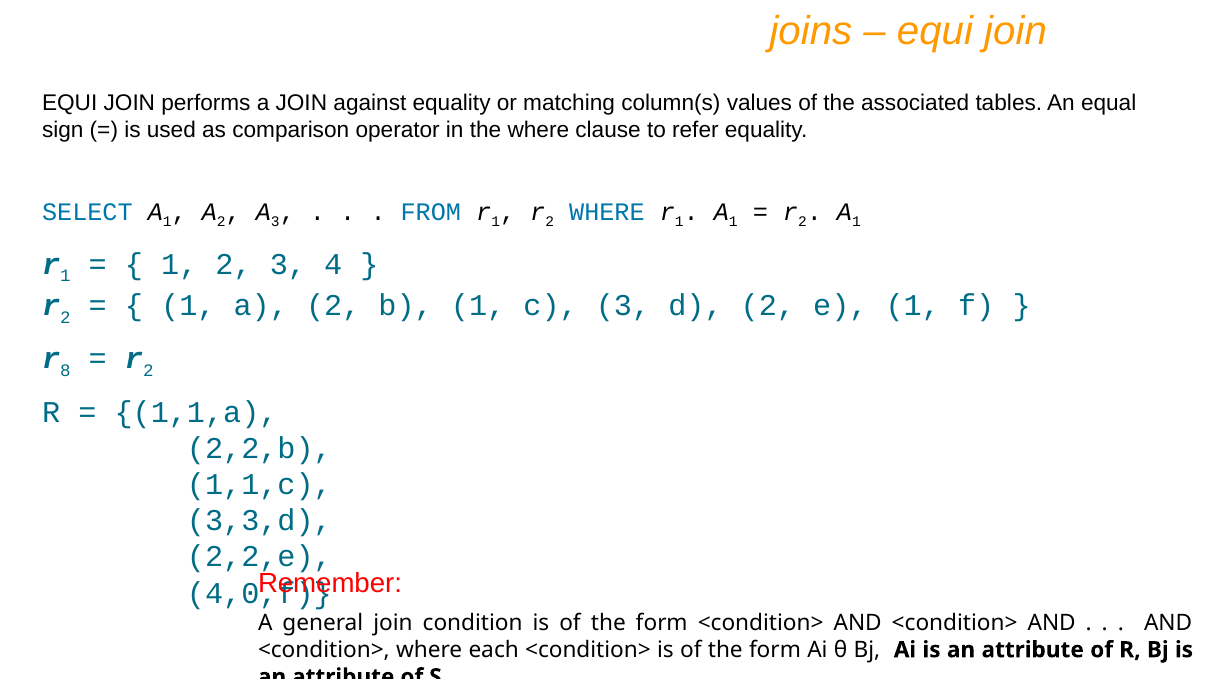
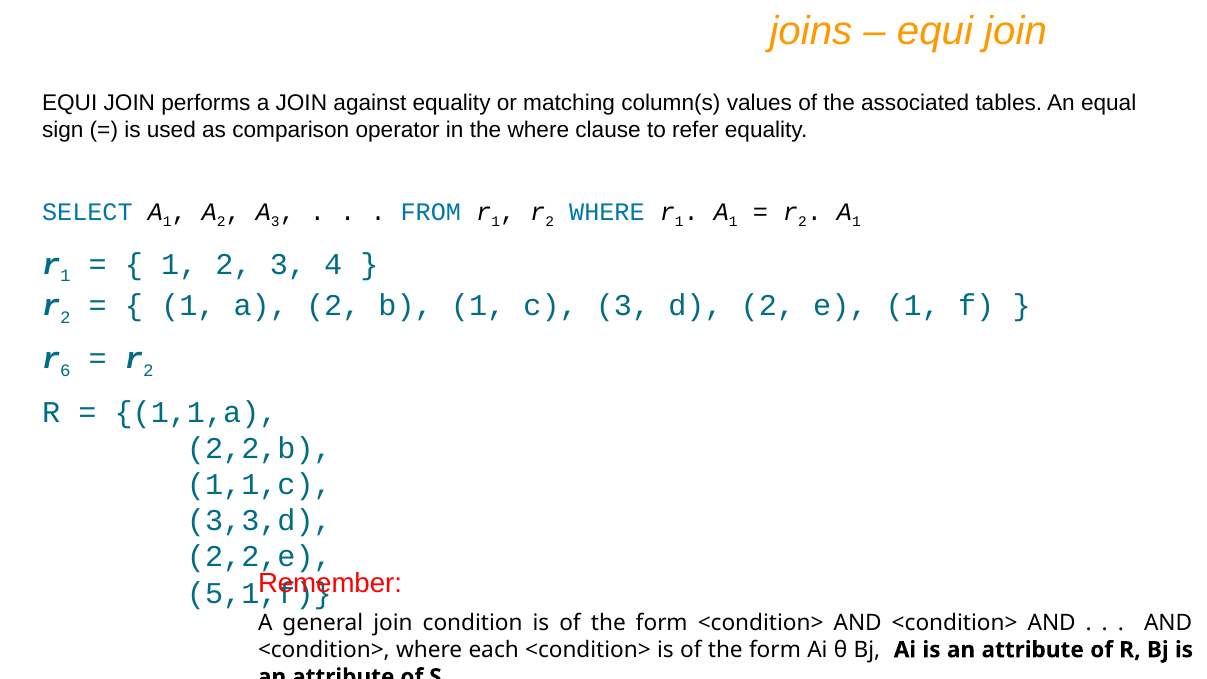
8: 8 -> 6 (65, 371)
4,0,f: 4,0,f -> 5,1,f (259, 593)
